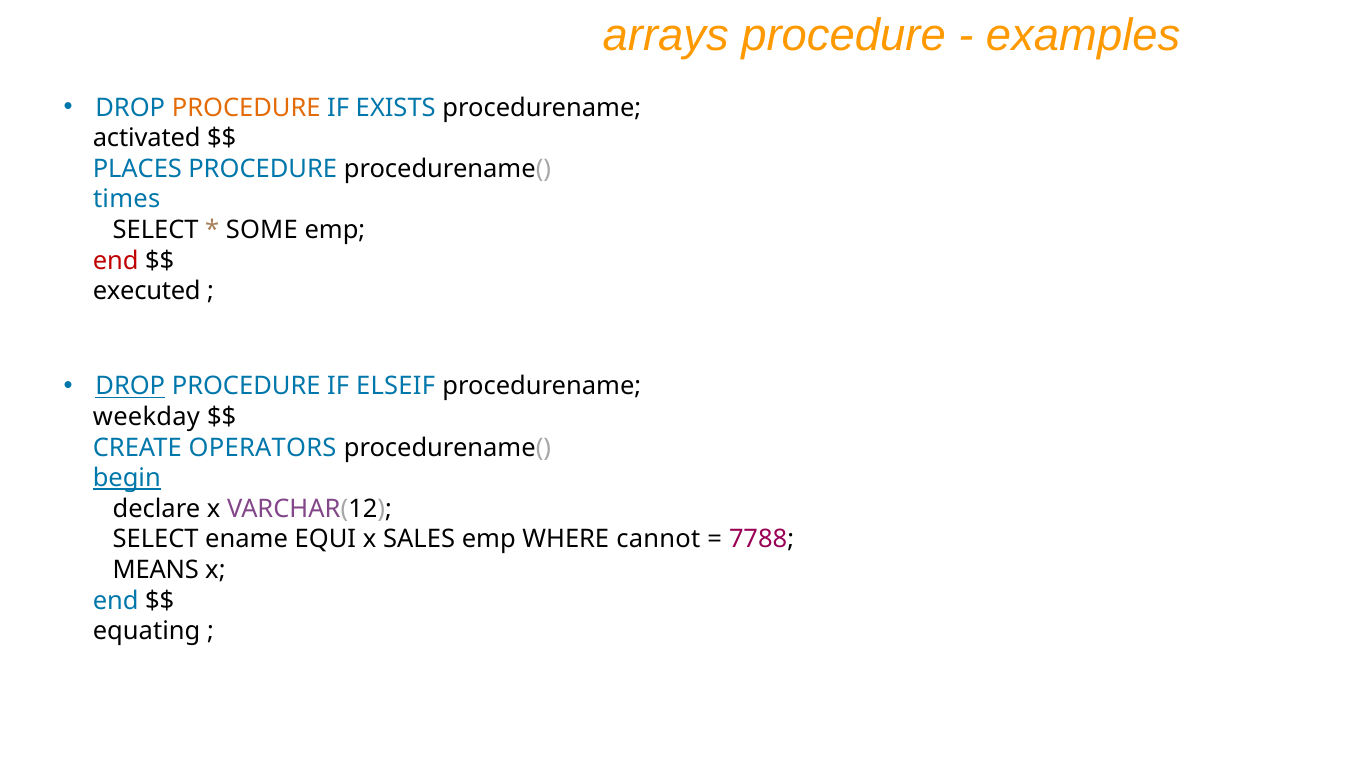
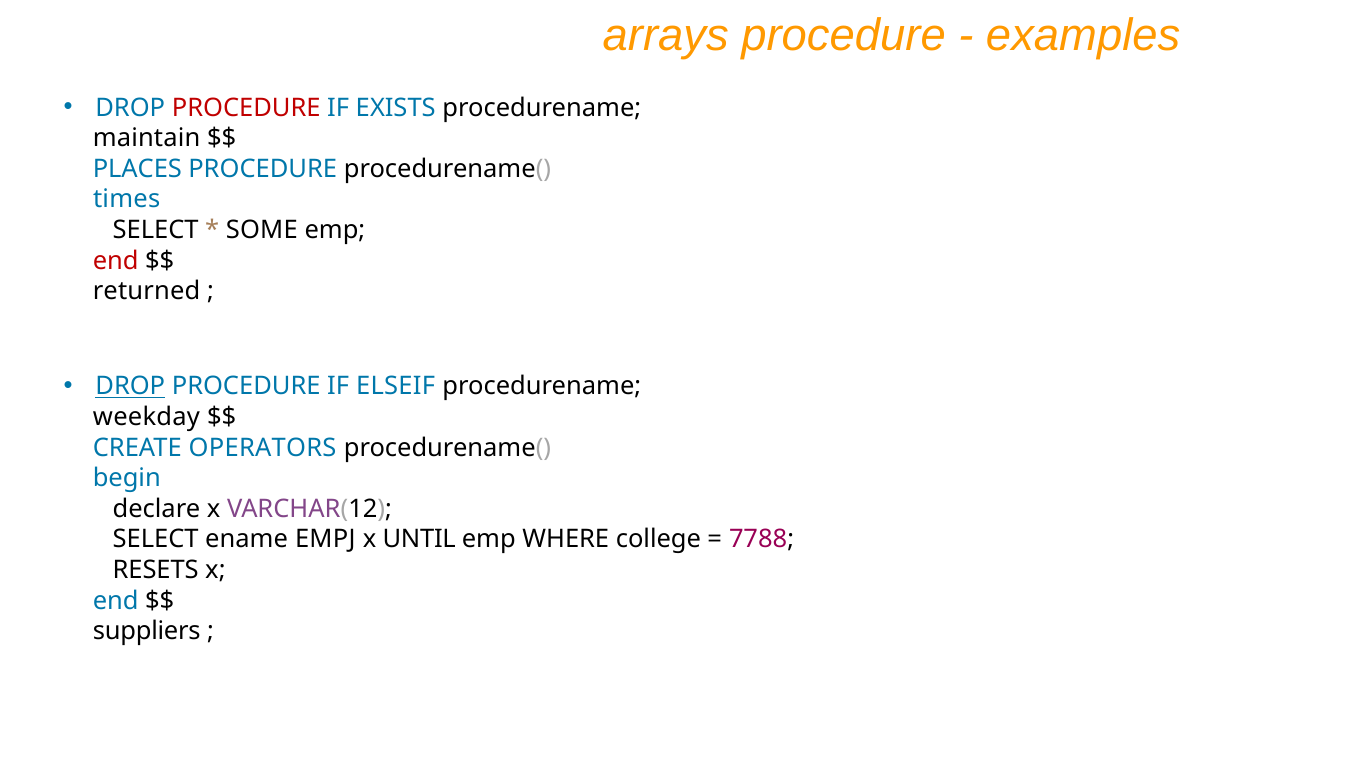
PROCEDURE colour: orange -> red (246, 108)
activated: activated -> maintain (147, 138)
executed: executed -> returned (147, 291)
begin underline: present -> none (127, 478)
EQUI: EQUI -> EMPJ (325, 539)
SALES: SALES -> UNTIL (419, 539)
cannot: cannot -> college (658, 539)
MEANS: MEANS -> RESETS (156, 570)
equating: equating -> suppliers (147, 631)
